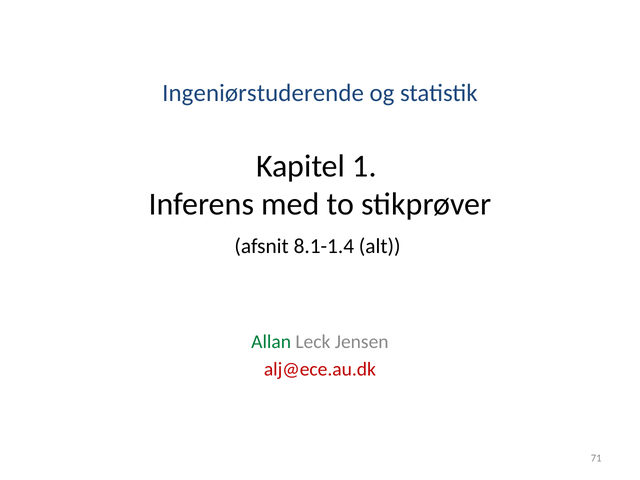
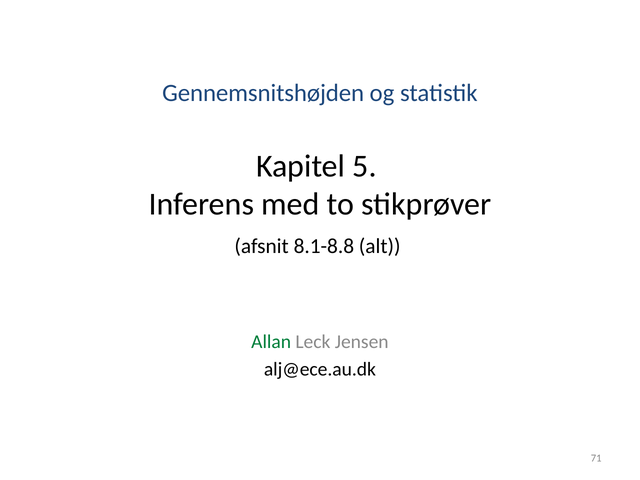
Ingeniørstuderende: Ingeniørstuderende -> Gennemsnitshøjden (263, 93)
1: 1 -> 5 (364, 166)
8.1-1.4: 8.1-1.4 -> 8.1-8.8 (324, 246)
alj@ece.au.dk colour: red -> black (320, 369)
